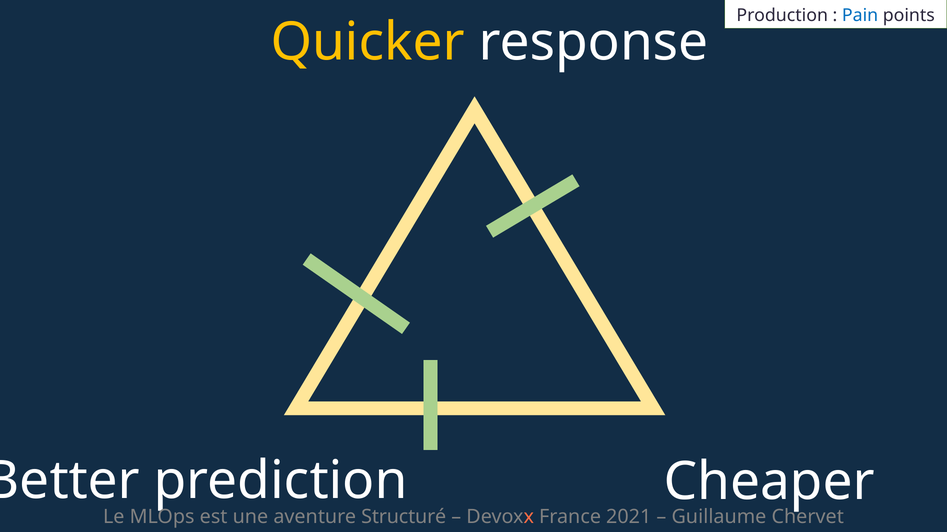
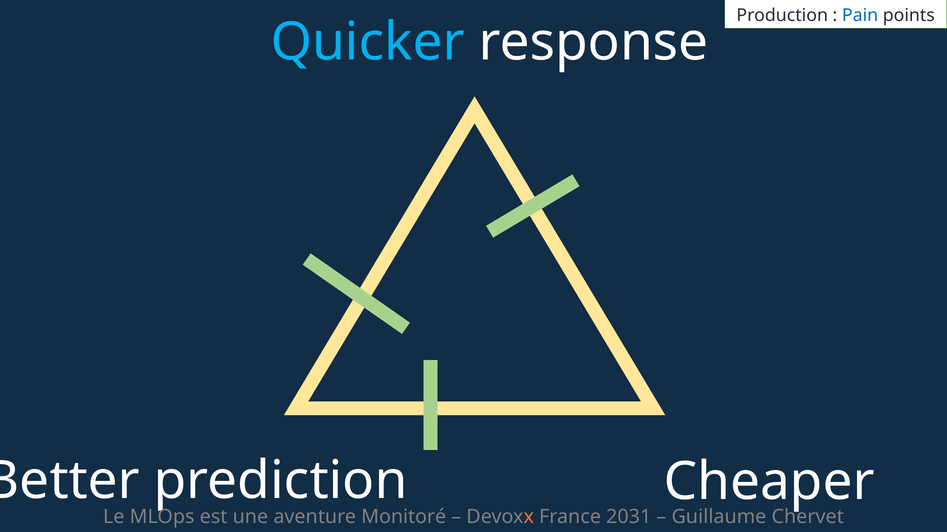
Quicker colour: yellow -> light blue (368, 42)
Structuré: Structuré -> Monitoré (404, 517)
2021: 2021 -> 2031 (629, 517)
